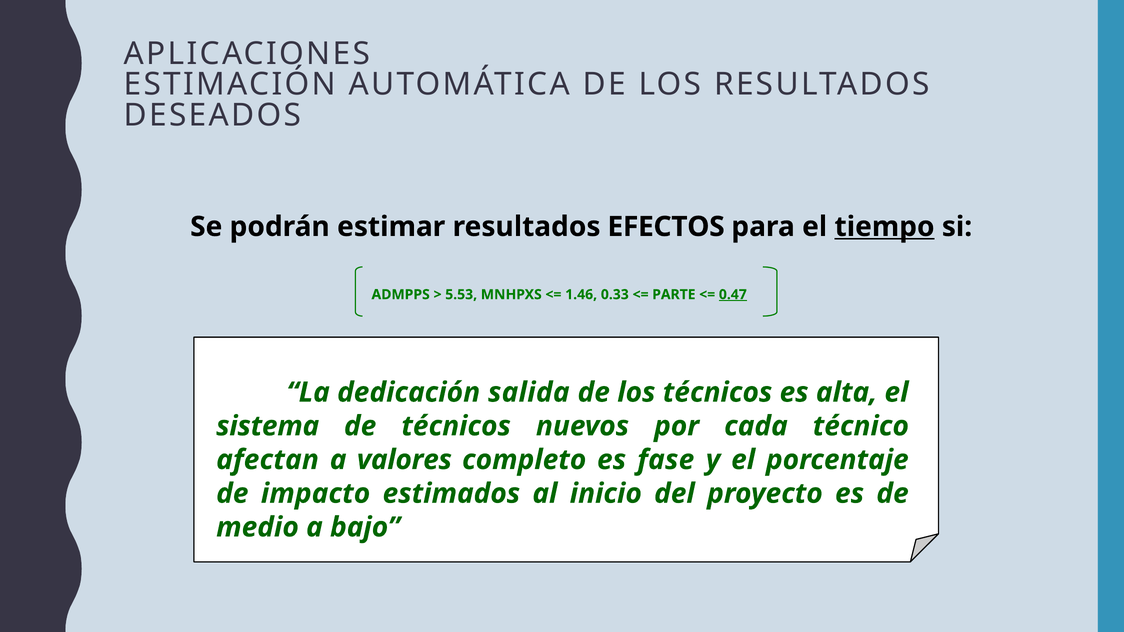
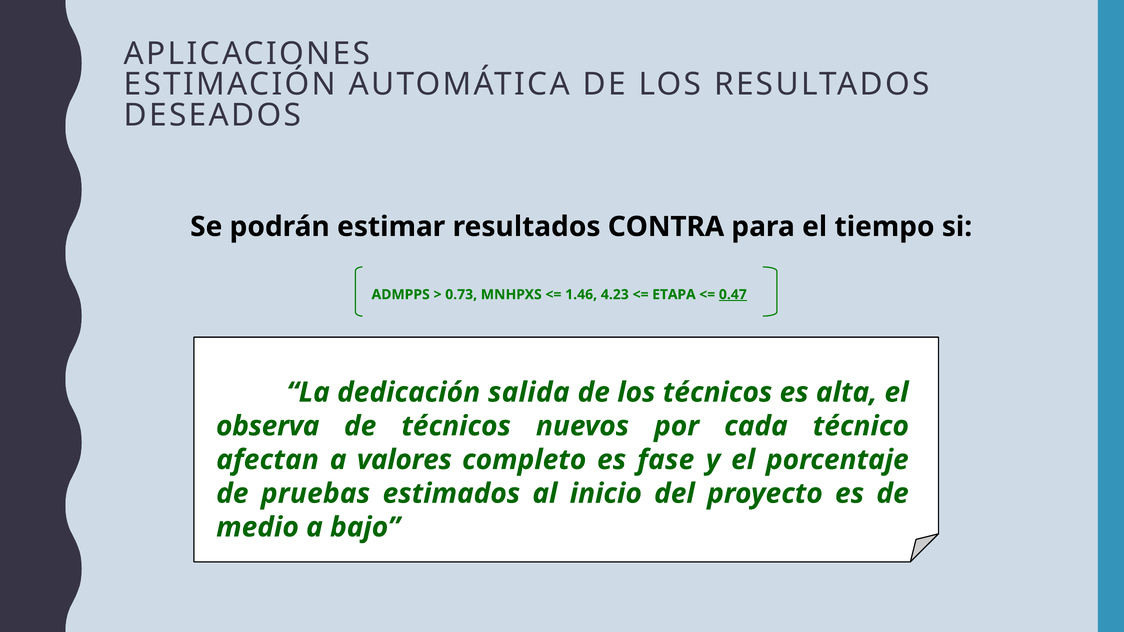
EFECTOS: EFECTOS -> CONTRA (666, 227)
tiempo underline: present -> none (885, 227)
5.53: 5.53 -> 0.73 (461, 295)
0.33: 0.33 -> 4.23 (615, 295)
PARTE: PARTE -> ETAPA (674, 295)
sistema: sistema -> observa (268, 426)
impacto: impacto -> pruebas (315, 494)
